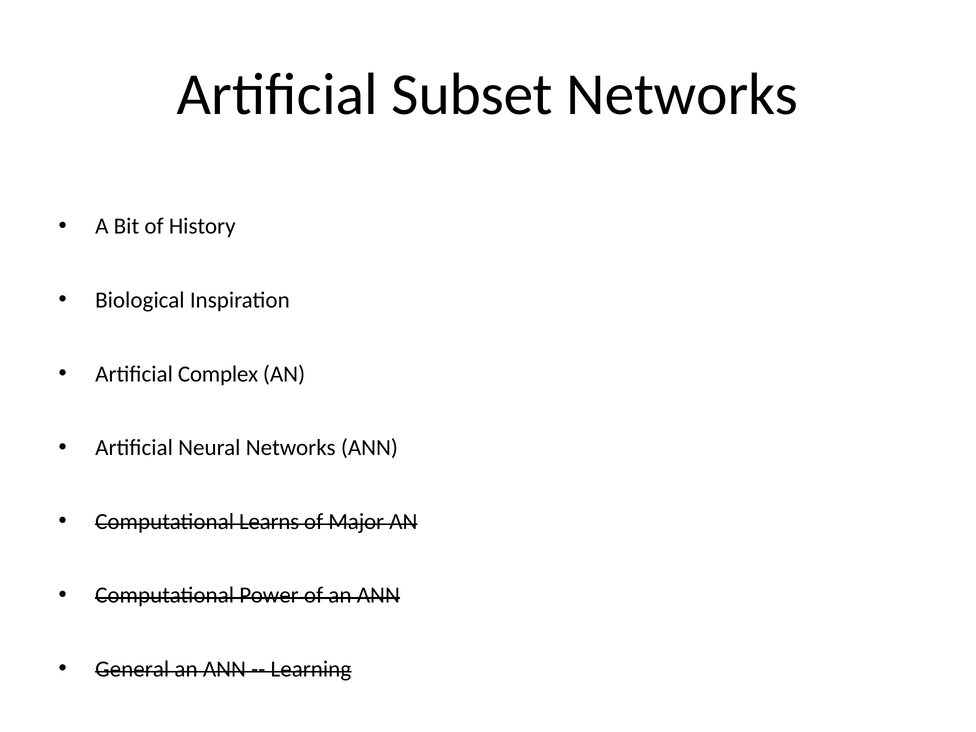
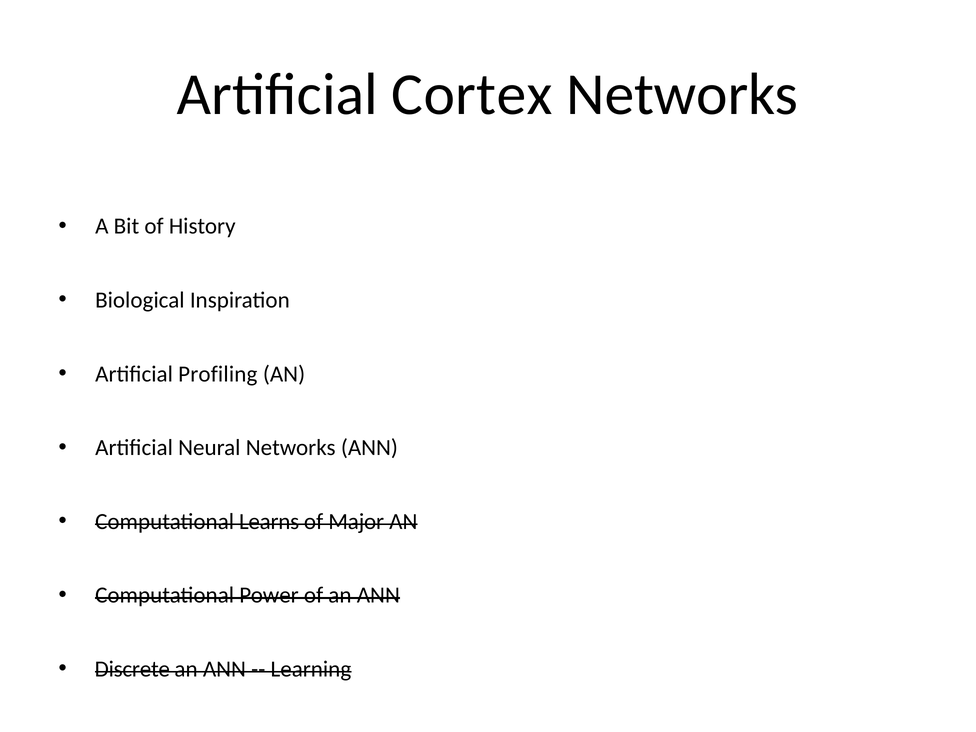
Subset: Subset -> Cortex (472, 94)
Complex: Complex -> Profiling (218, 374)
General: General -> Discrete (132, 669)
